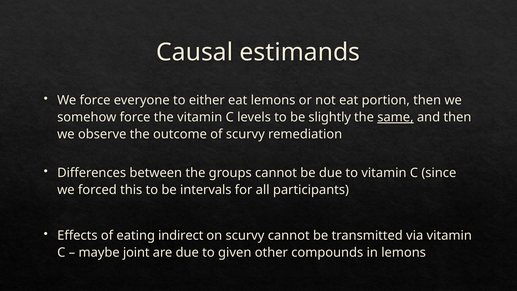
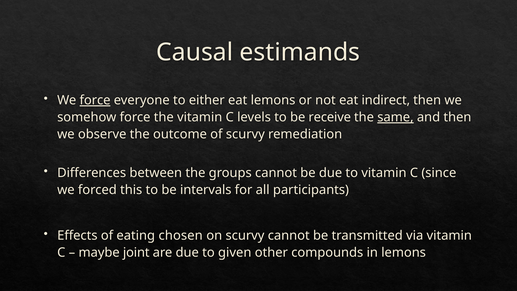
force underline: none -> present (95, 100)
portion: portion -> indirect (386, 100)
slightly: slightly -> receive (330, 117)
indirect: indirect -> chosen (181, 235)
